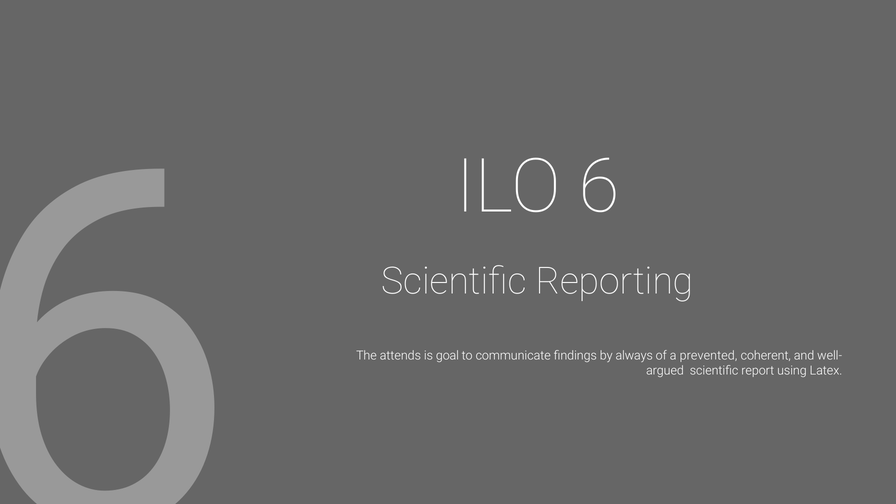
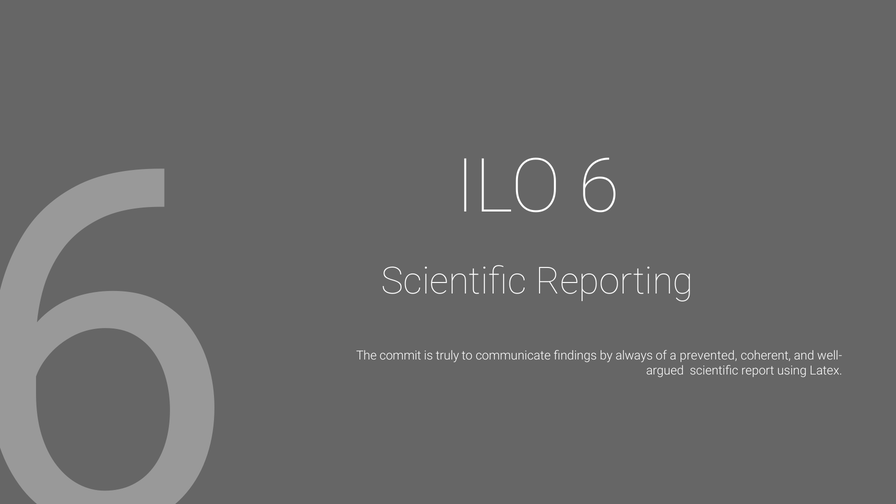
attends: attends -> commit (400, 356)
goal: goal -> truly (447, 356)
